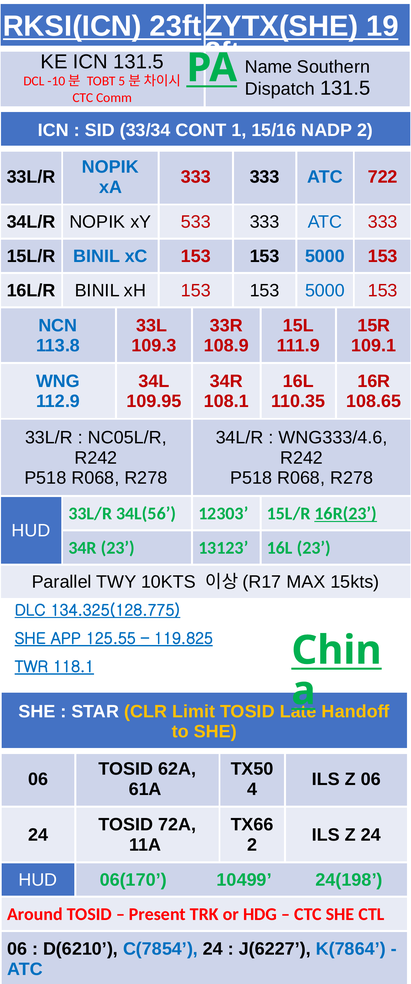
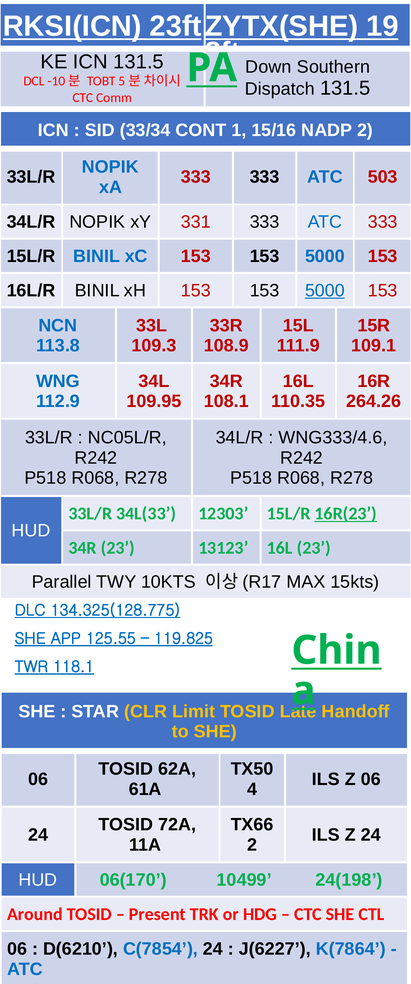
Name: Name -> Down (268, 67)
722: 722 -> 503 (383, 177)
533: 533 -> 331 (196, 222)
5000 underline: none -> present (325, 290)
108.65: 108.65 -> 264.26 (374, 401)
34L(56: 34L(56 -> 34L(33 (146, 513)
